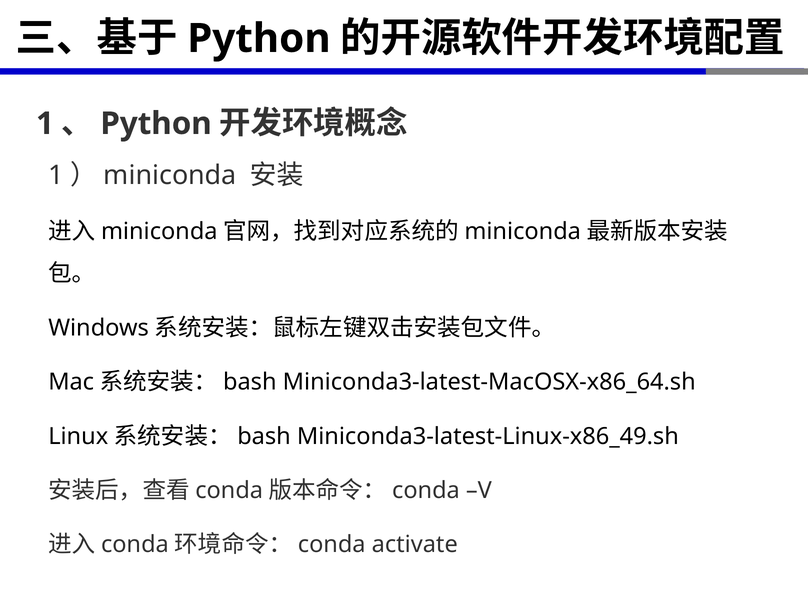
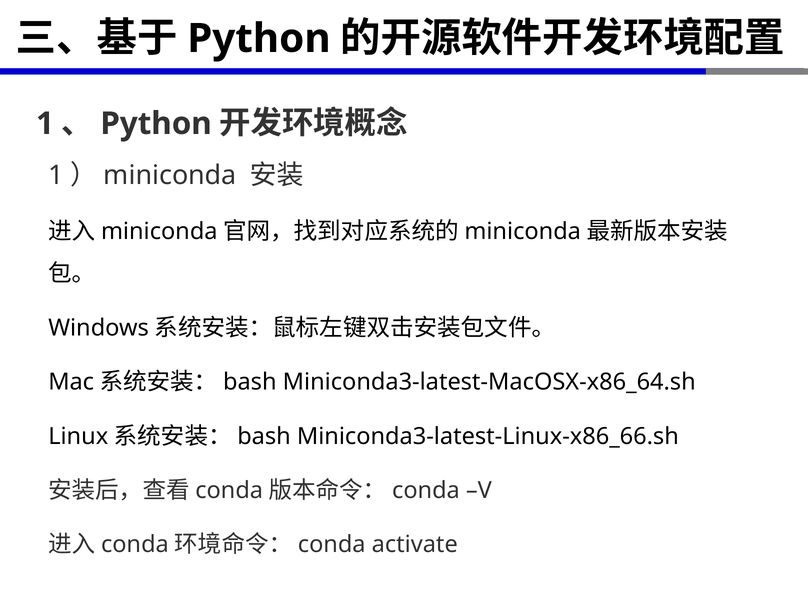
Miniconda3-latest-Linux-x86_49.sh: Miniconda3-latest-Linux-x86_49.sh -> Miniconda3-latest-Linux-x86_66.sh (488, 436)
